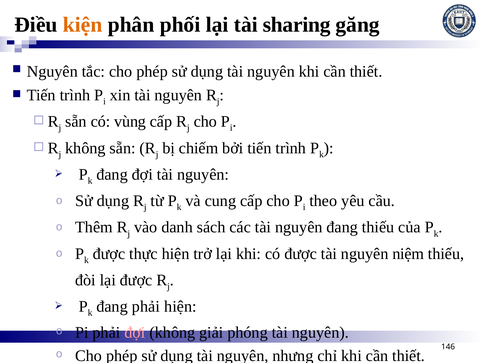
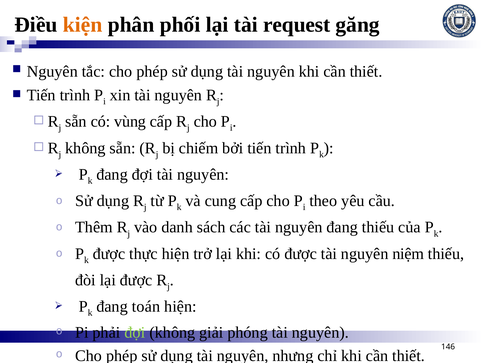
sharing: sharing -> request (297, 25)
đang phải: phải -> toán (146, 307)
đợi colour: pink -> light green (135, 333)
